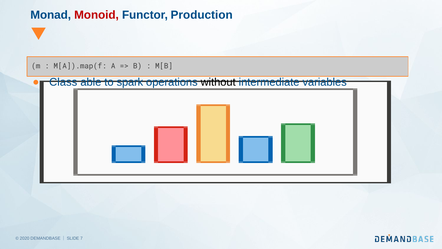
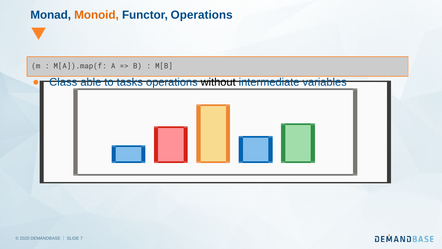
Monoid colour: red -> orange (96, 15)
Functor Production: Production -> Operations (202, 15)
spark: spark -> tasks (130, 82)
